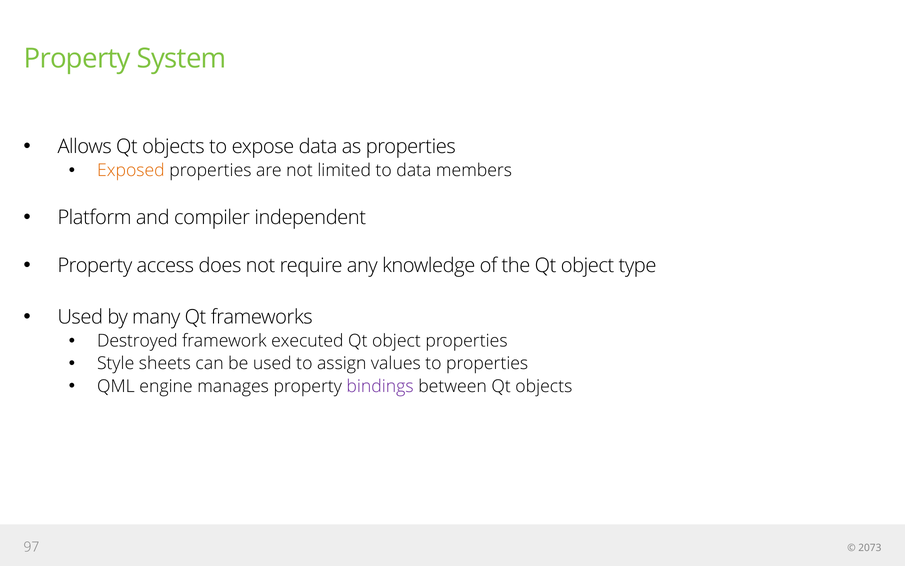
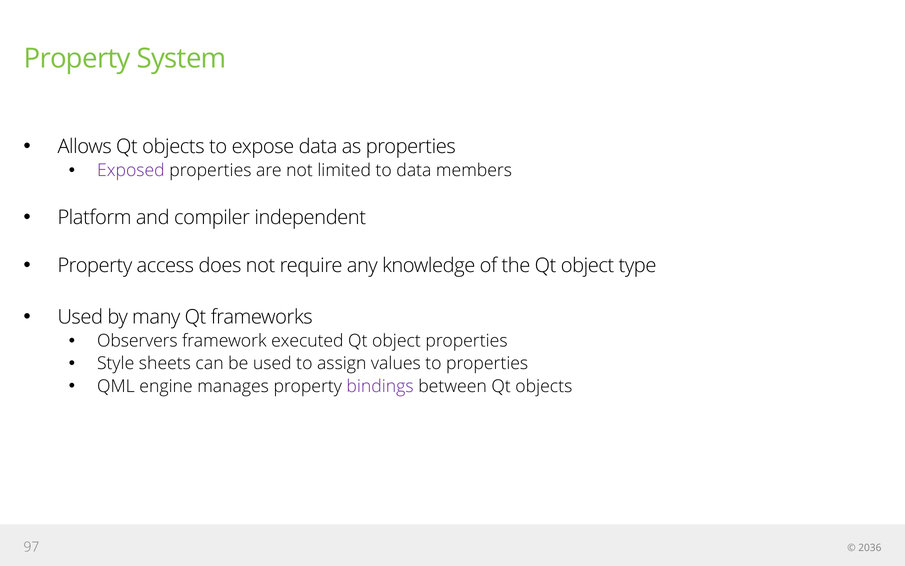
Exposed colour: orange -> purple (131, 170)
Destroyed: Destroyed -> Observers (137, 341)
2073: 2073 -> 2036 (870, 548)
